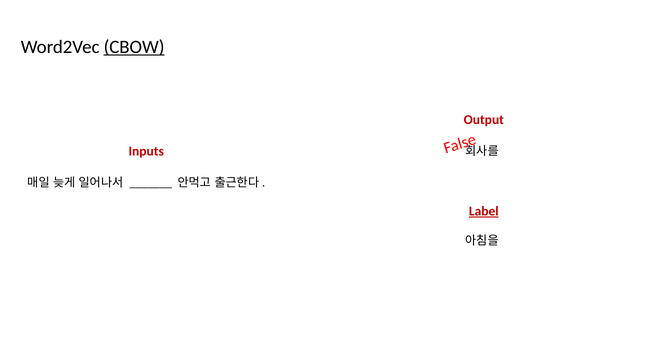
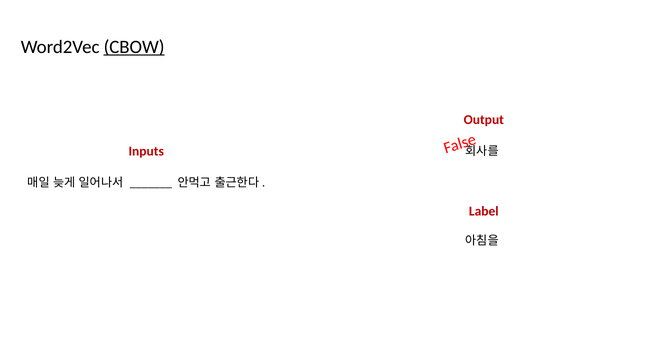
Label underline: present -> none (484, 211)
